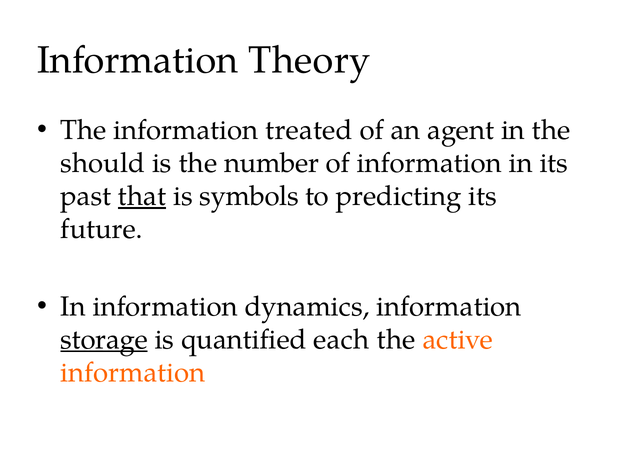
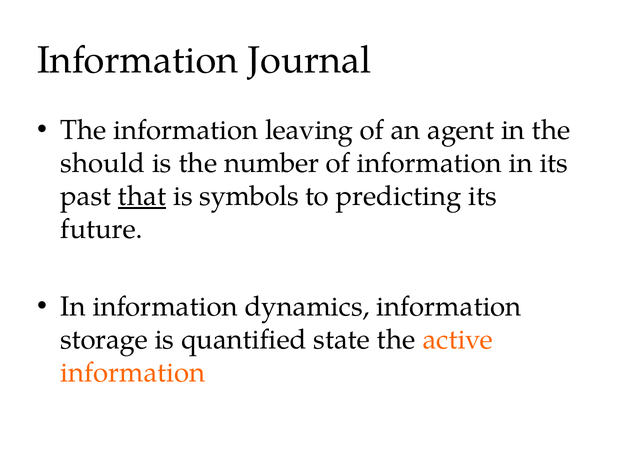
Theory: Theory -> Journal (310, 60)
treated: treated -> leaving (309, 130)
storage underline: present -> none (104, 340)
each: each -> state (342, 340)
